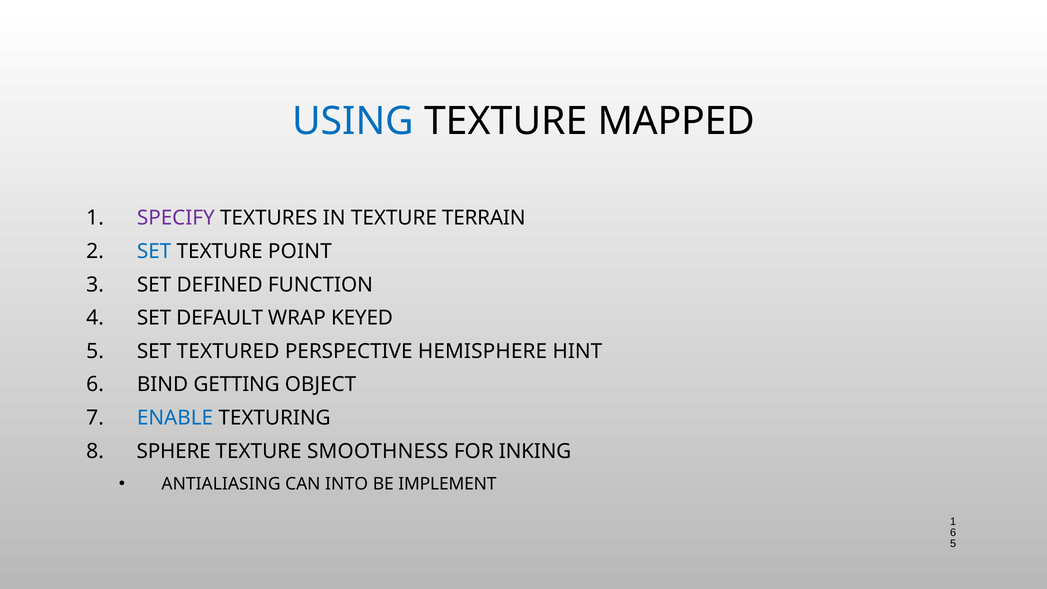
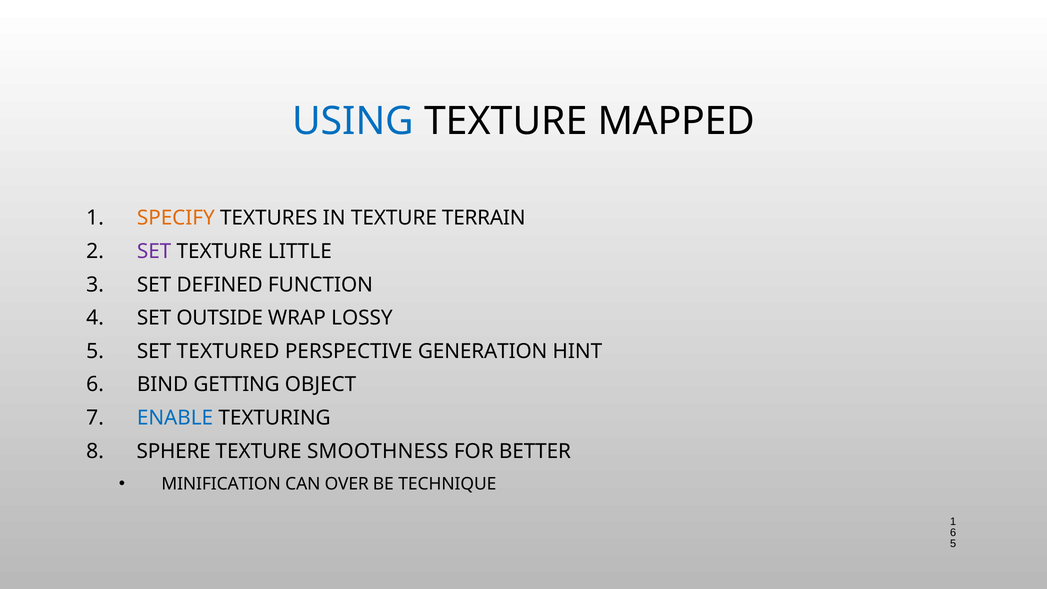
SPECIFY colour: purple -> orange (176, 218)
SET colour: blue -> purple (154, 251)
POINT: POINT -> LITTLE (300, 251)
DEFAULT: DEFAULT -> OUTSIDE (220, 318)
KEYED: KEYED -> LOSSY (362, 318)
HEMISPHERE: HEMISPHERE -> GENERATION (483, 351)
INKING: INKING -> BETTER (535, 451)
ANTIALIASING: ANTIALIASING -> MINIFICATION (221, 484)
INTO: INTO -> OVER (347, 484)
IMPLEMENT: IMPLEMENT -> TECHNIQUE (447, 484)
